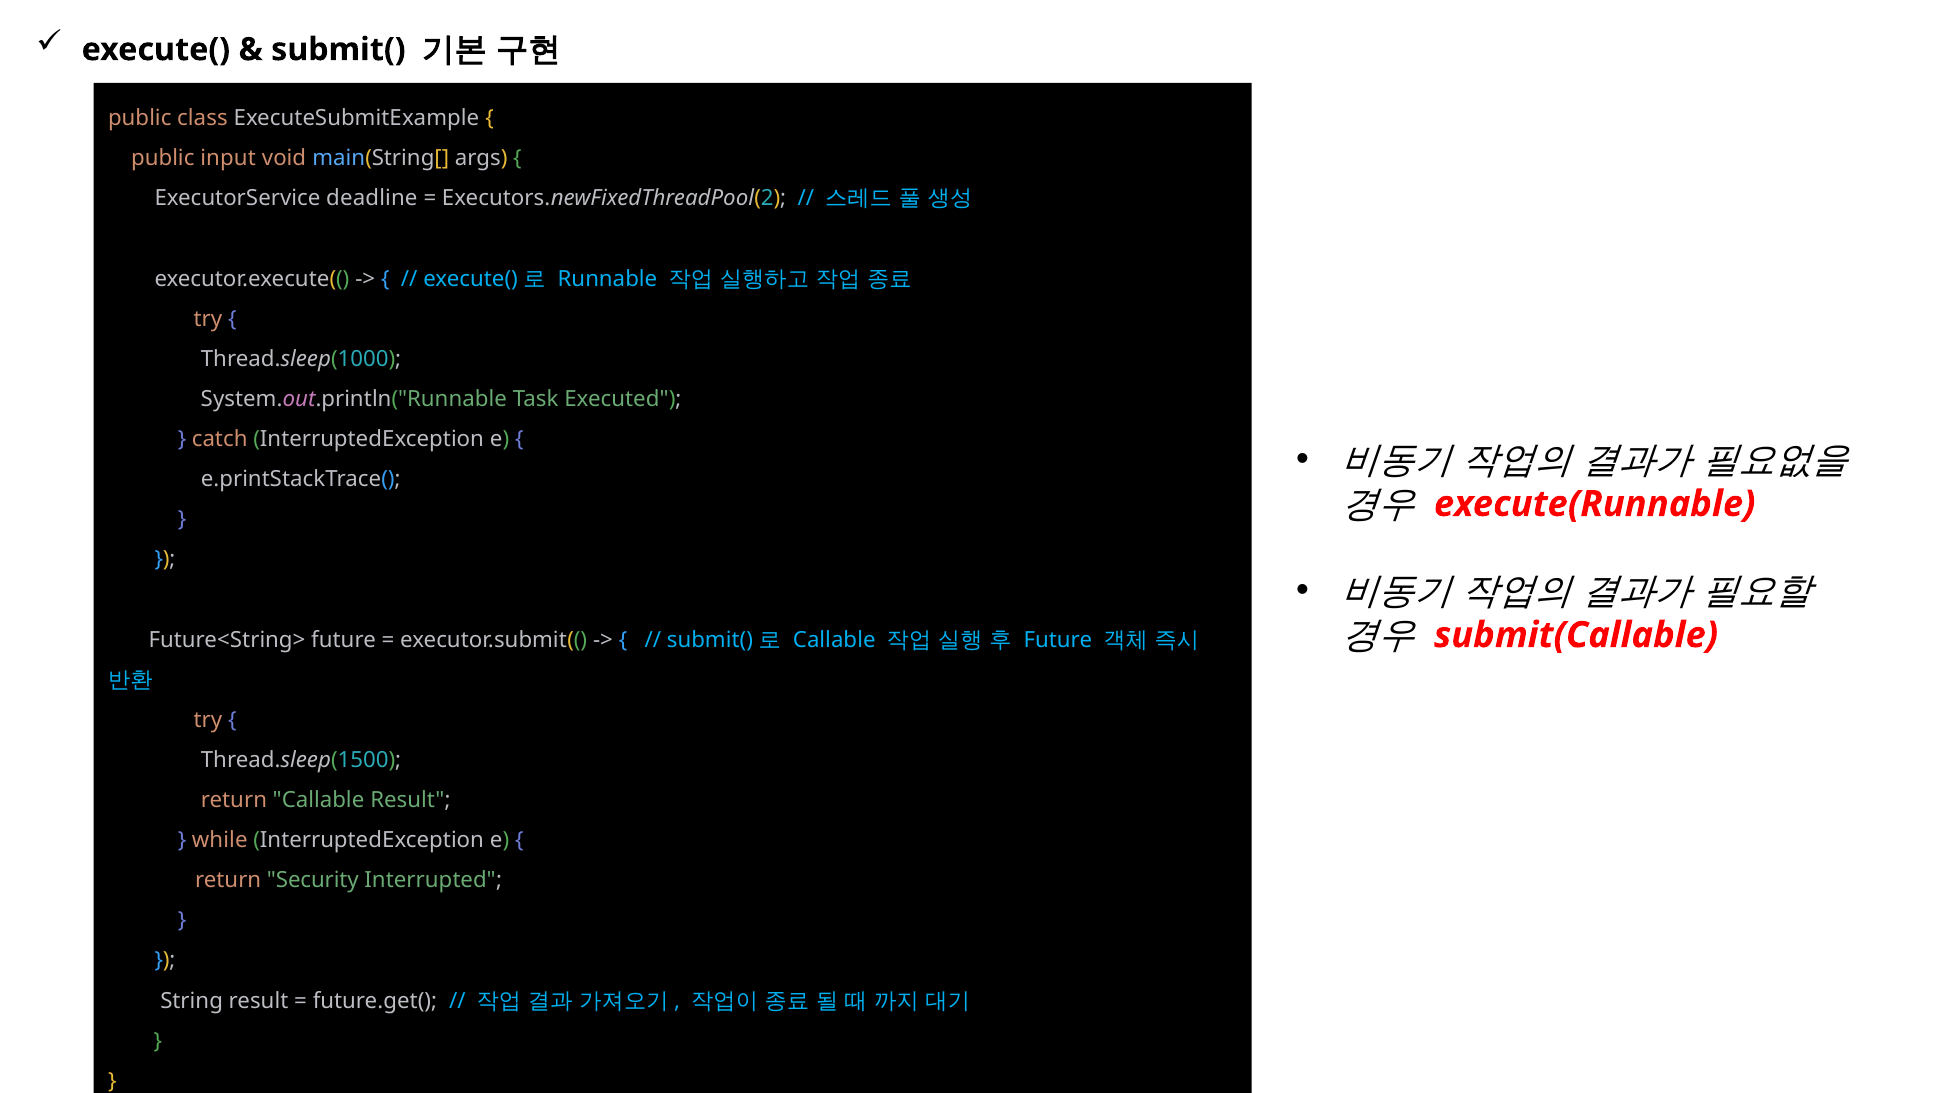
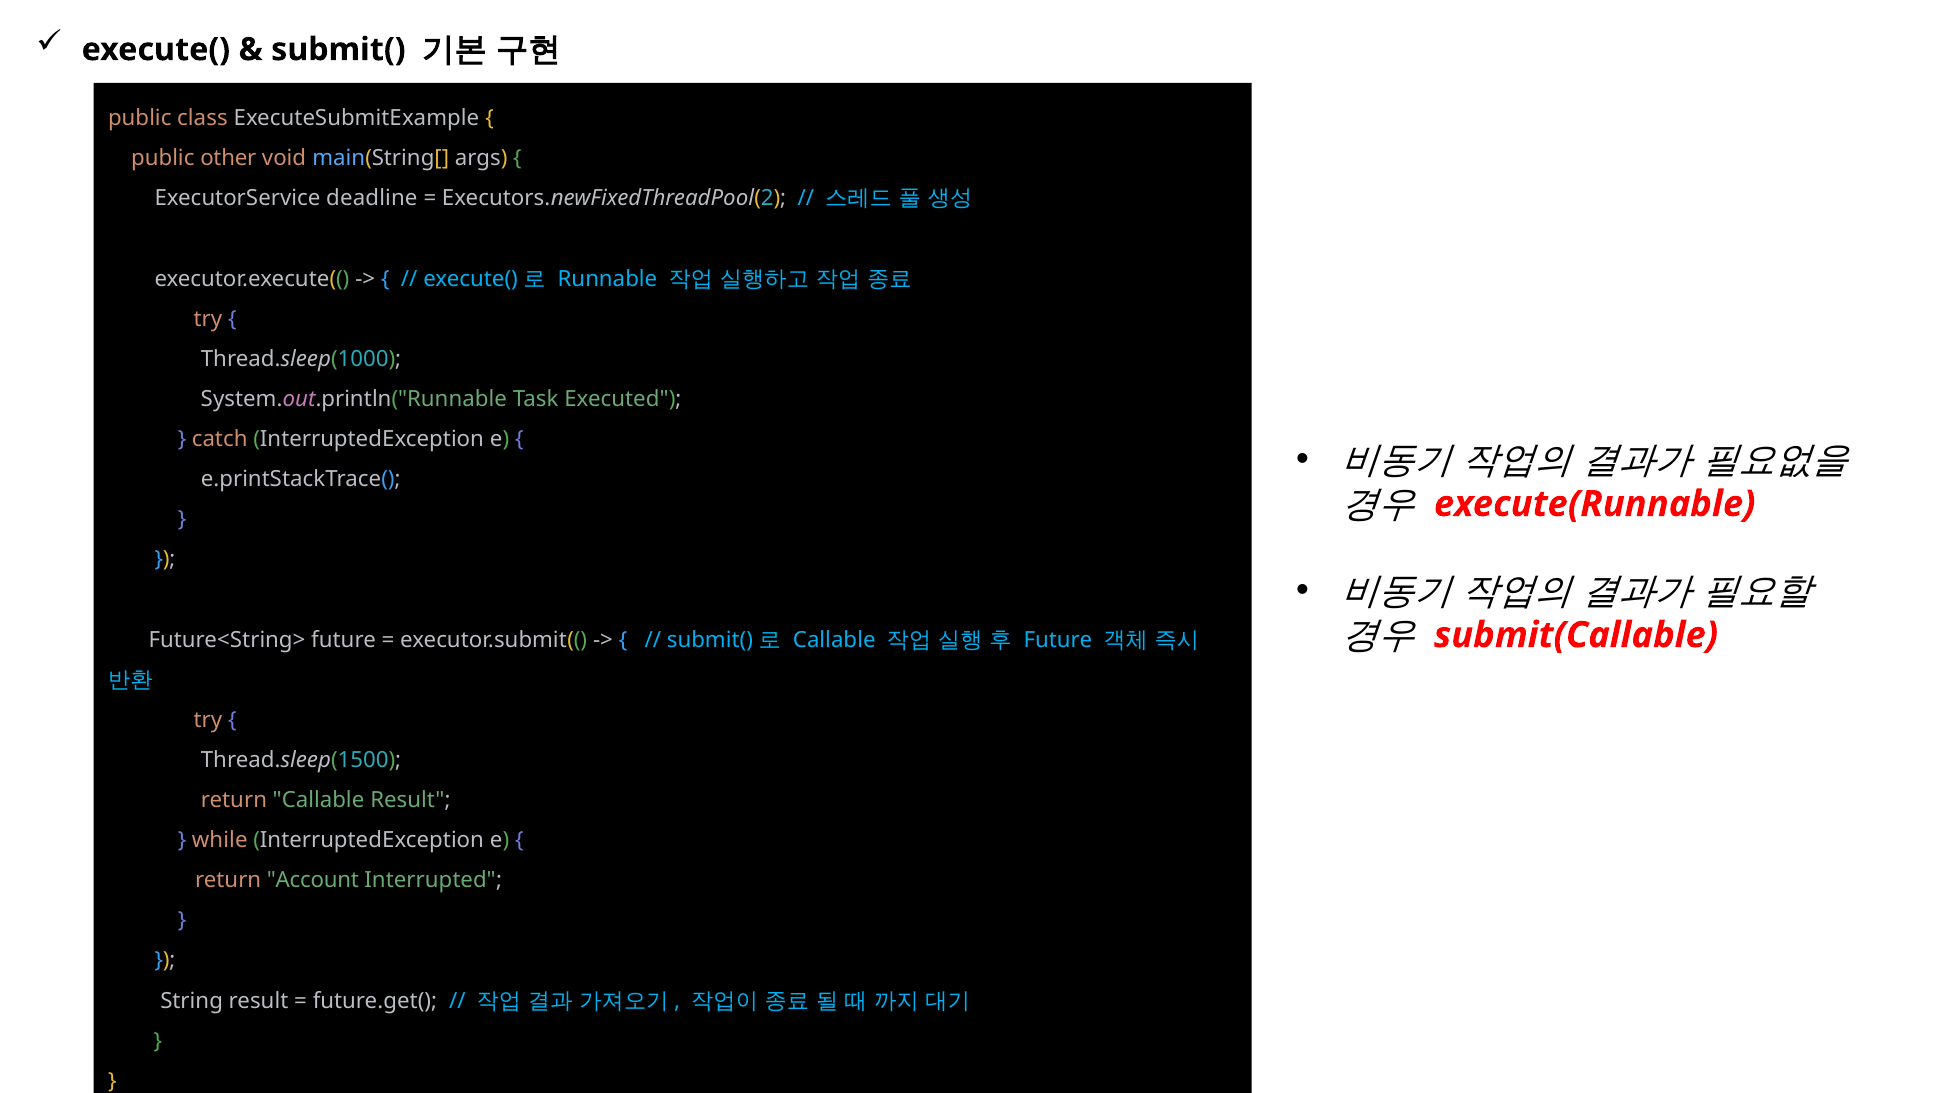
input: input -> other (228, 158)
Security: Security -> Account (313, 880)
